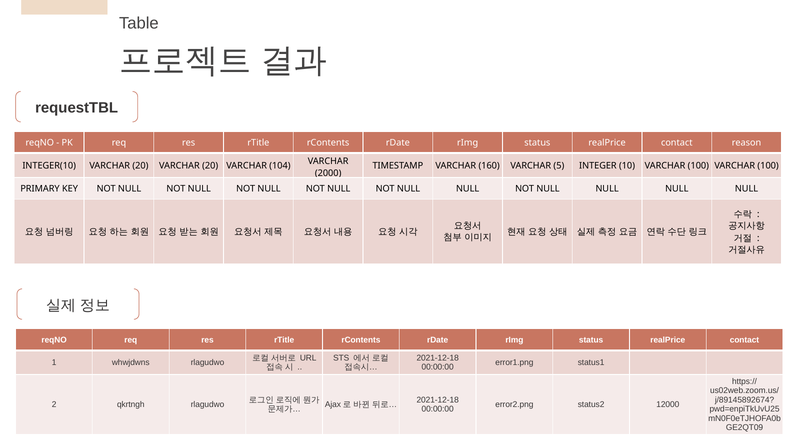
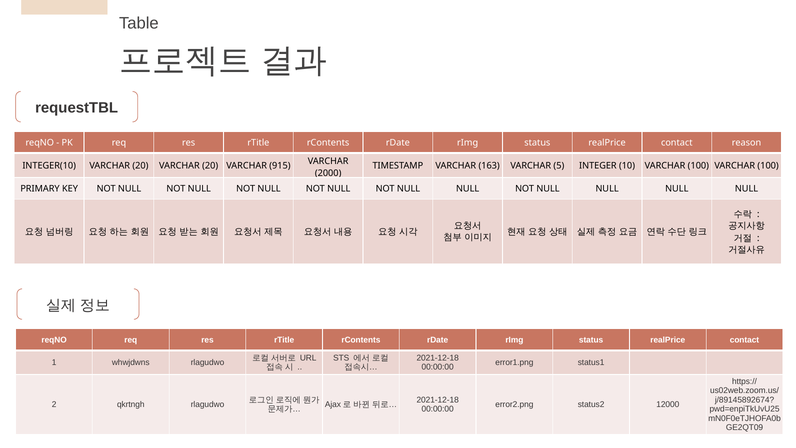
104: 104 -> 915 (280, 166)
160: 160 -> 163 (489, 166)
